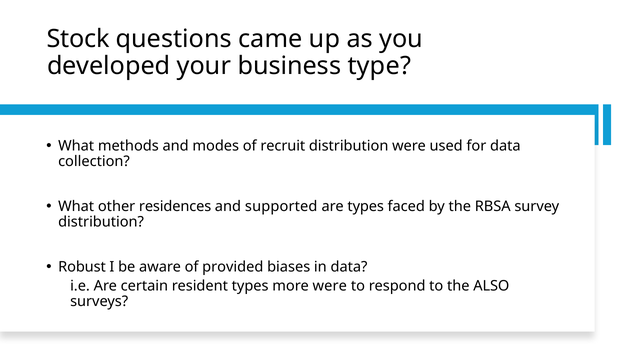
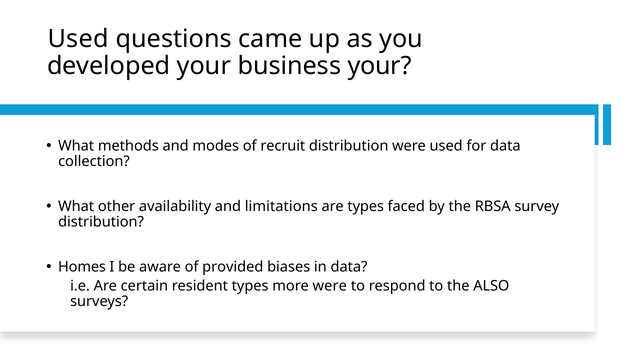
Stock: Stock -> Used (78, 39)
business type: type -> your (380, 66)
residences: residences -> availability (175, 207)
supported: supported -> limitations (281, 207)
Robust: Robust -> Homes (82, 267)
